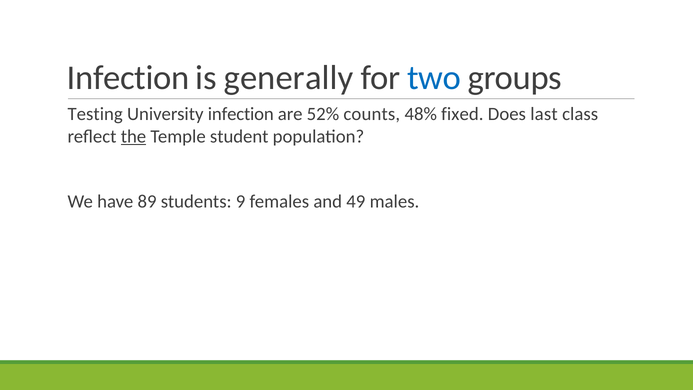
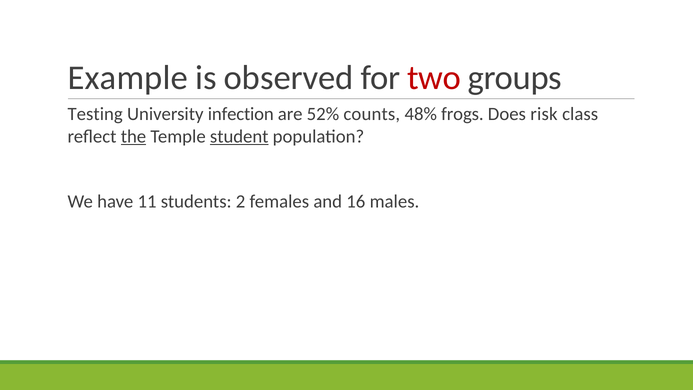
Infection: Infection -> Example (128, 78)
generally: generally -> observed (289, 78)
two colour: blue -> red (434, 78)
fixed: fixed -> frogs (462, 114)
last: last -> risk (544, 114)
student underline: none -> present (239, 136)
89: 89 -> 11 (147, 202)
9: 9 -> 2 (241, 202)
49: 49 -> 16 (356, 202)
